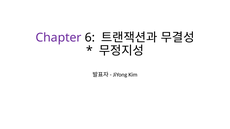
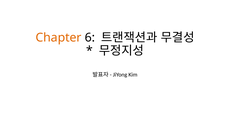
Chapter colour: purple -> orange (59, 38)
